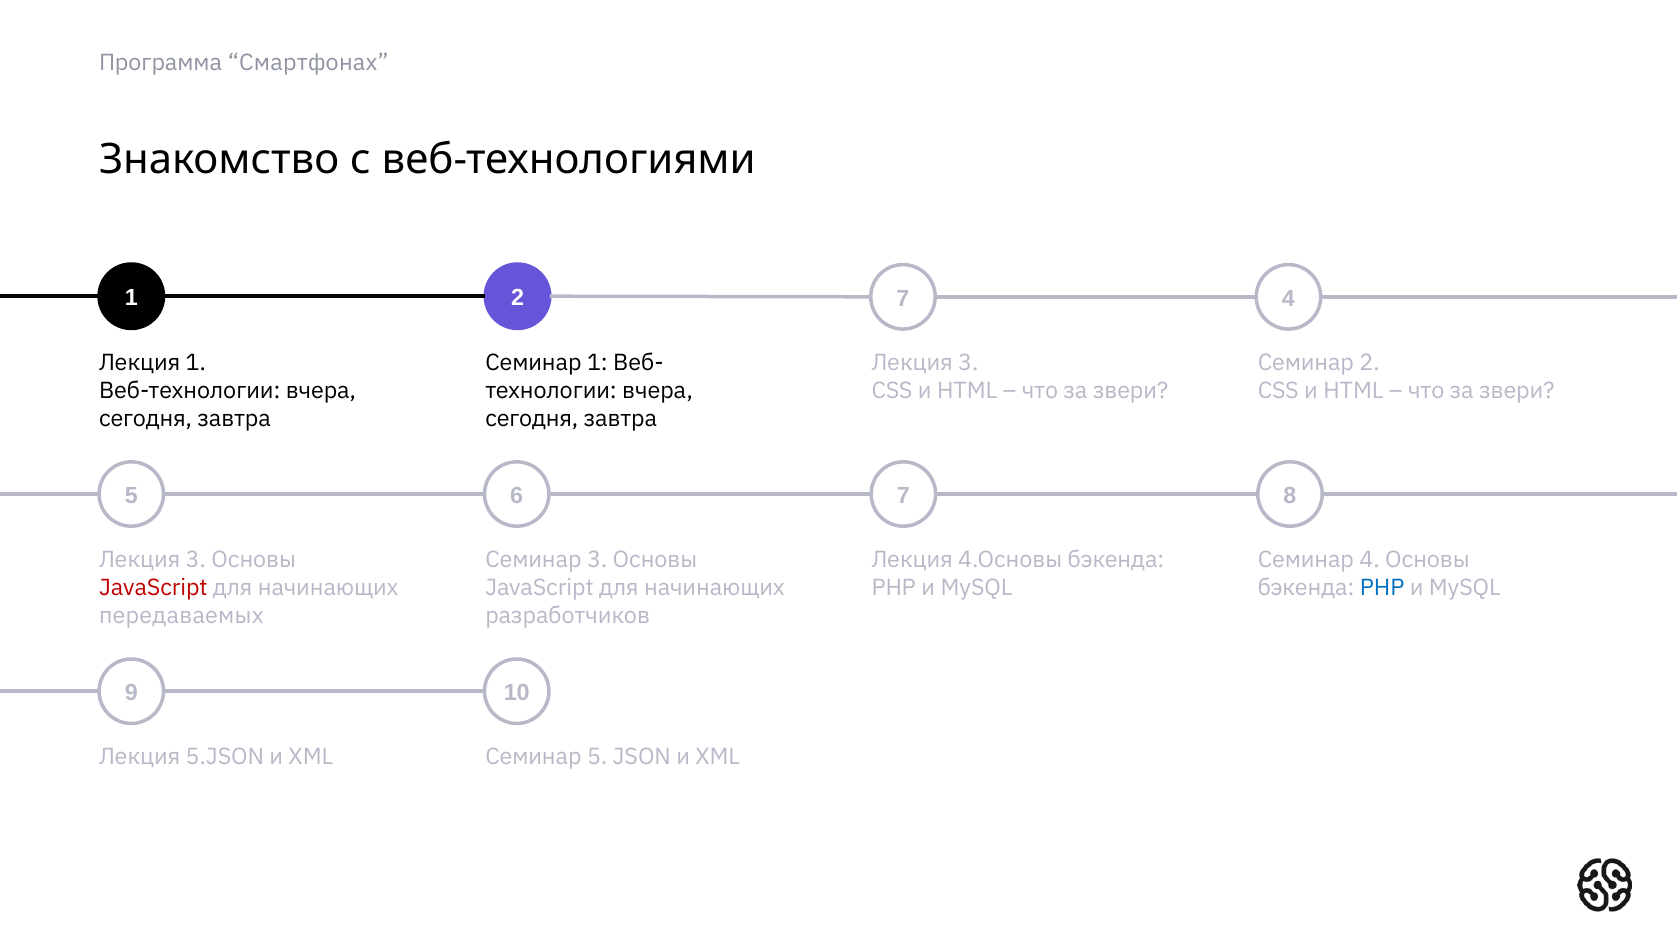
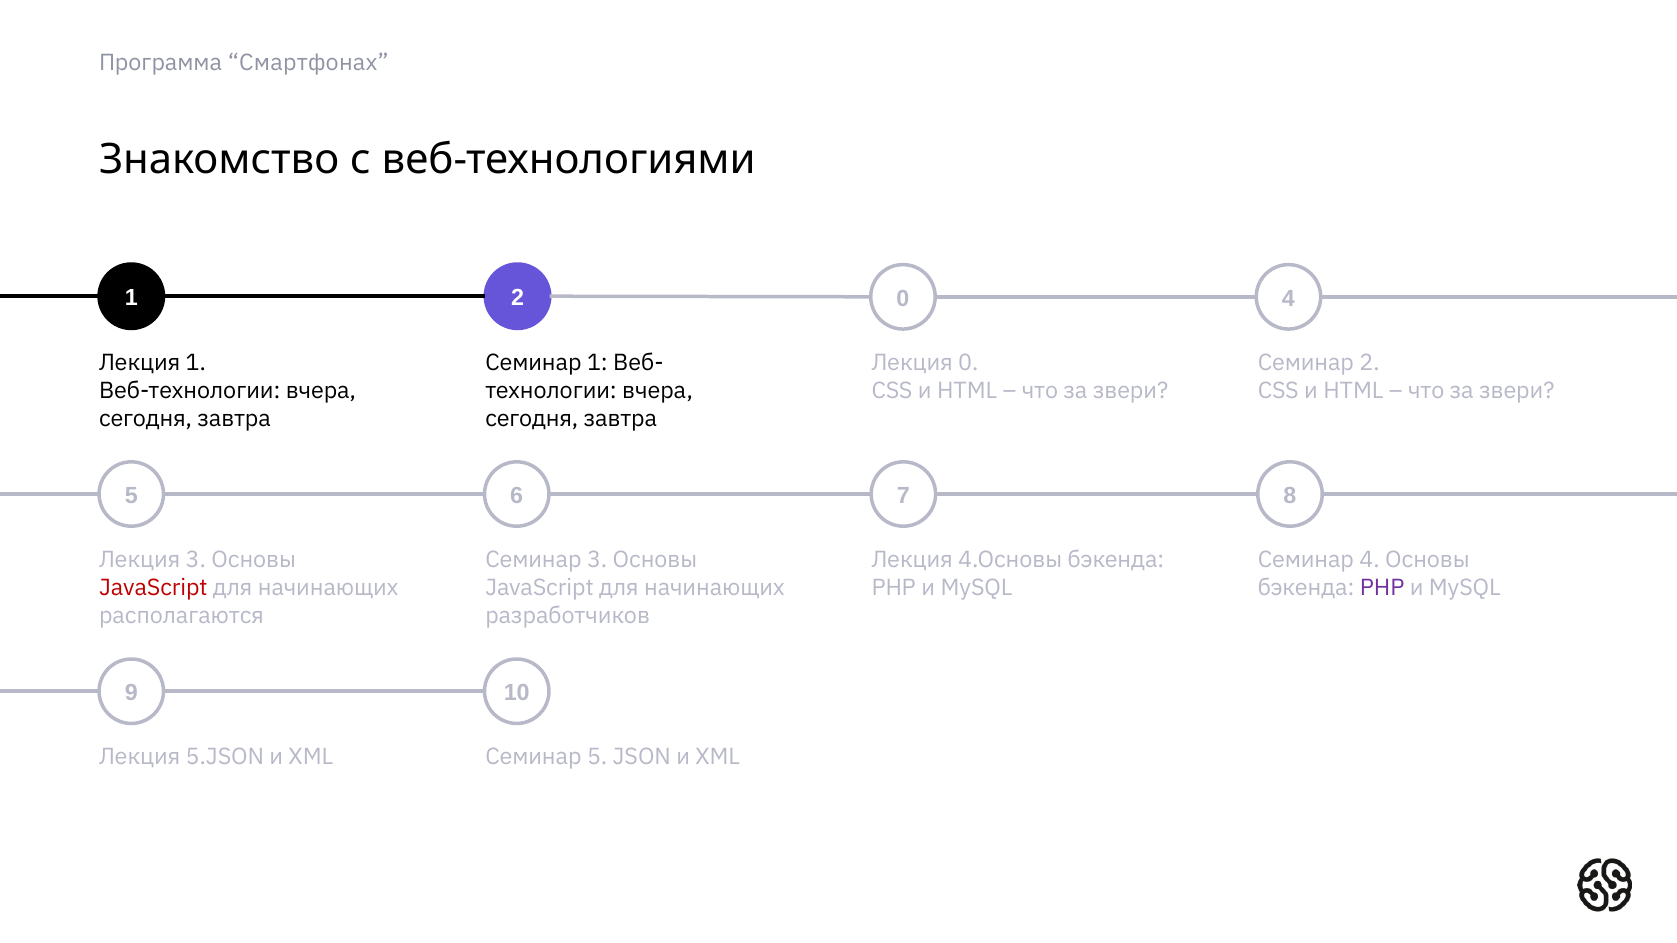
2 7: 7 -> 0 (903, 299)
3: 3 -> 0 (968, 363)
PHP colour: blue -> purple (1382, 588)
передаваемых: передаваемых -> располагаются (181, 616)
